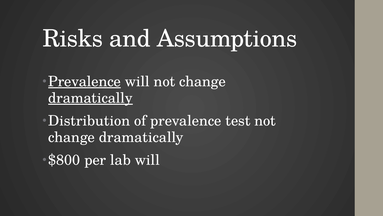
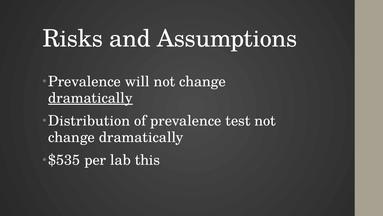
Prevalence underline: present -> none (85, 81)
$800: $800 -> $535 (64, 160)
lab will: will -> this (147, 160)
